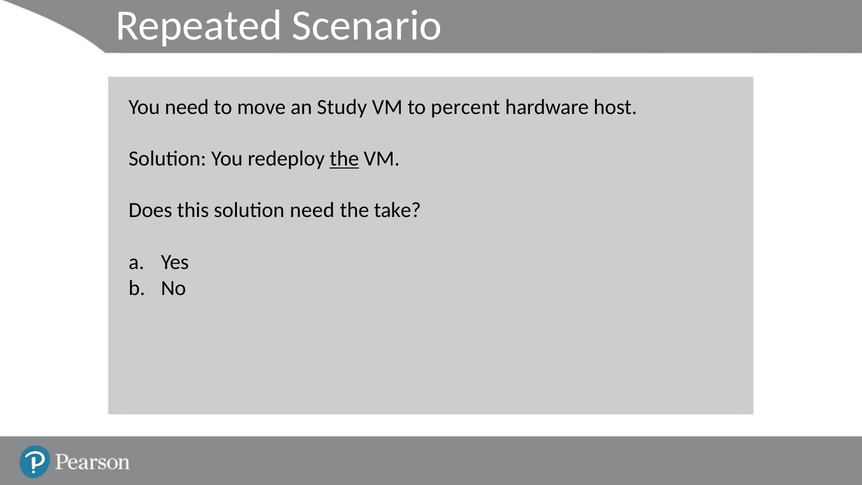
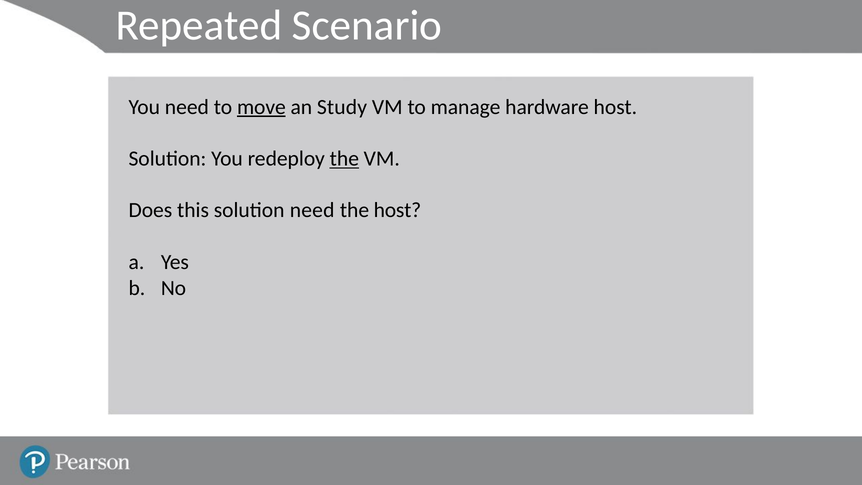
move underline: none -> present (261, 107)
percent: percent -> manage (466, 107)
the take: take -> host (397, 210)
